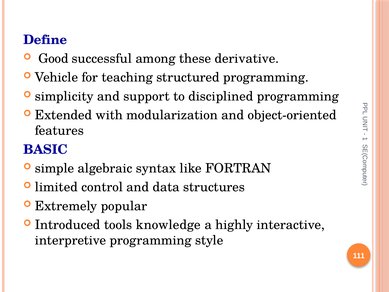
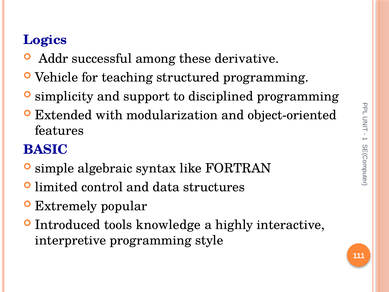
Define: Define -> Logics (45, 40)
Good: Good -> Addr (53, 59)
